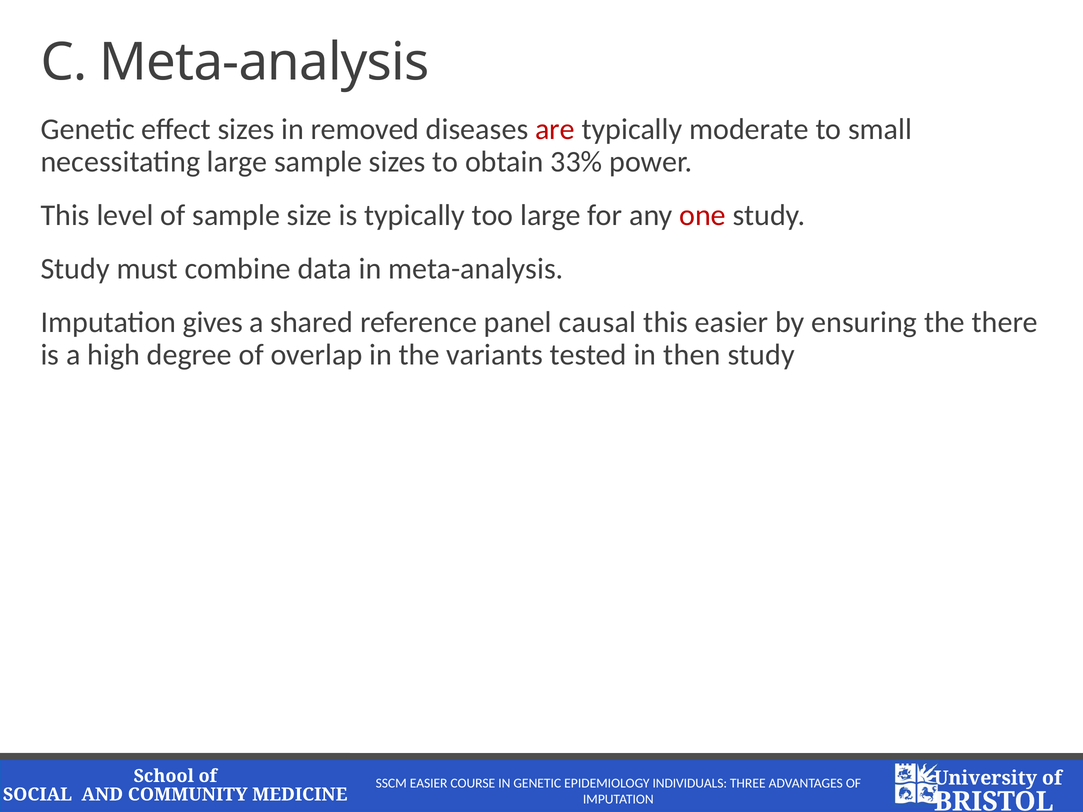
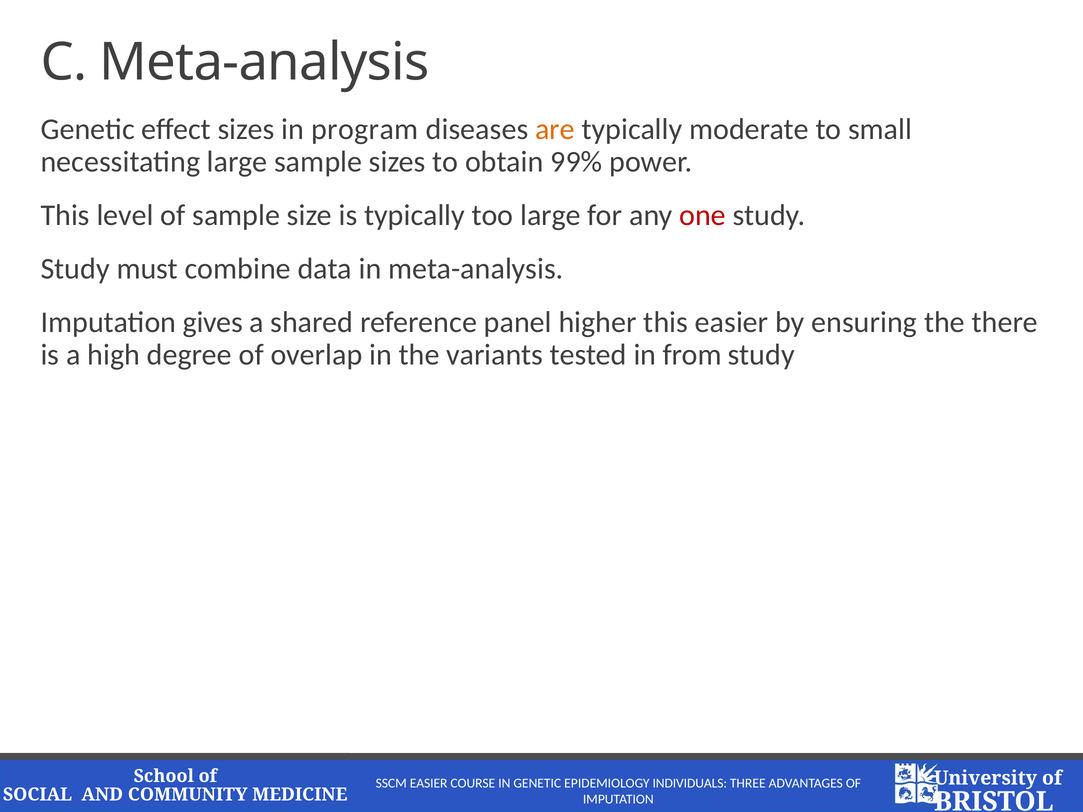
removed: removed -> program (365, 129)
are colour: red -> orange (555, 129)
33%: 33% -> 99% (576, 162)
causal: causal -> higher (598, 322)
then: then -> from (692, 355)
